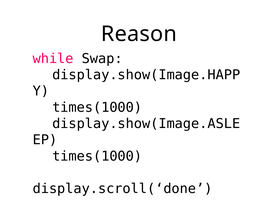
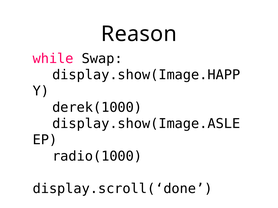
times(1000: times(1000 -> derek(1000 (97, 108)
times(1000: times(1000 -> radio(1000 (97, 157)
